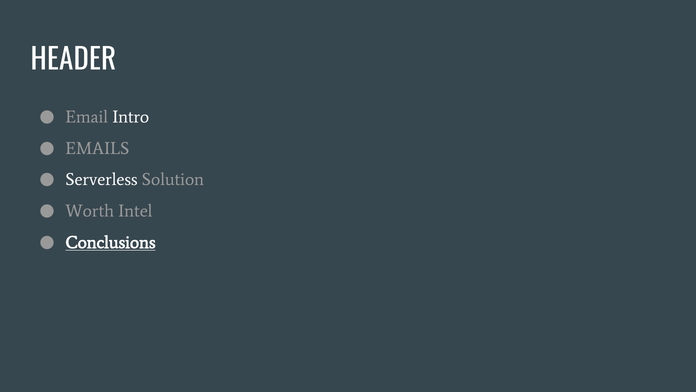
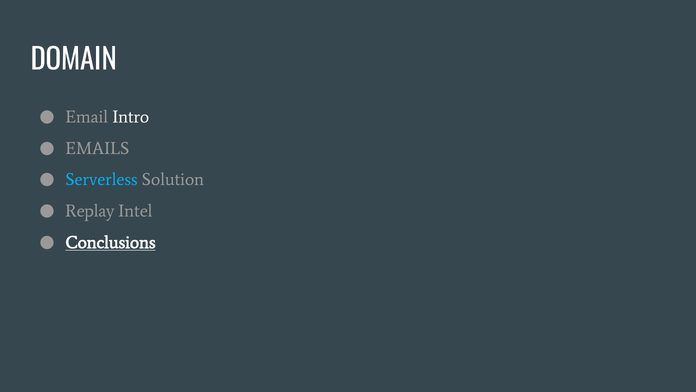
HEADER: HEADER -> DOMAIN (74, 60)
Serverless colour: white -> light blue (102, 179)
Worth: Worth -> Replay (90, 211)
